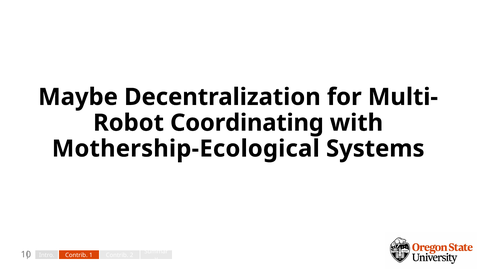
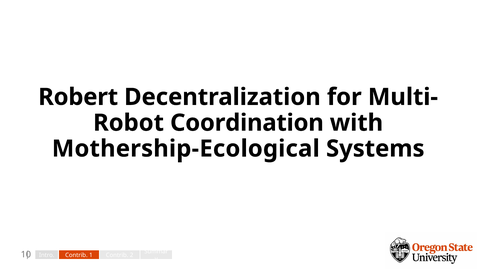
Maybe: Maybe -> Robert (78, 97)
Coordinating: Coordinating -> Coordination (247, 123)
